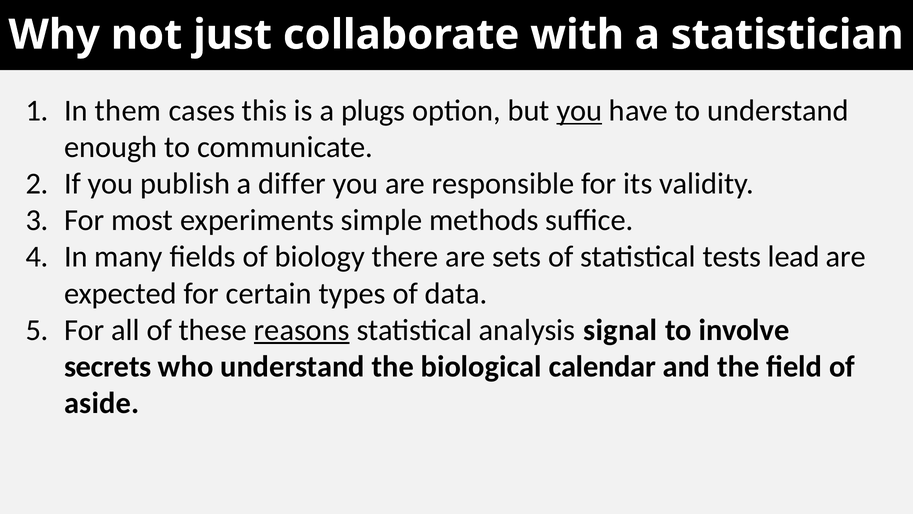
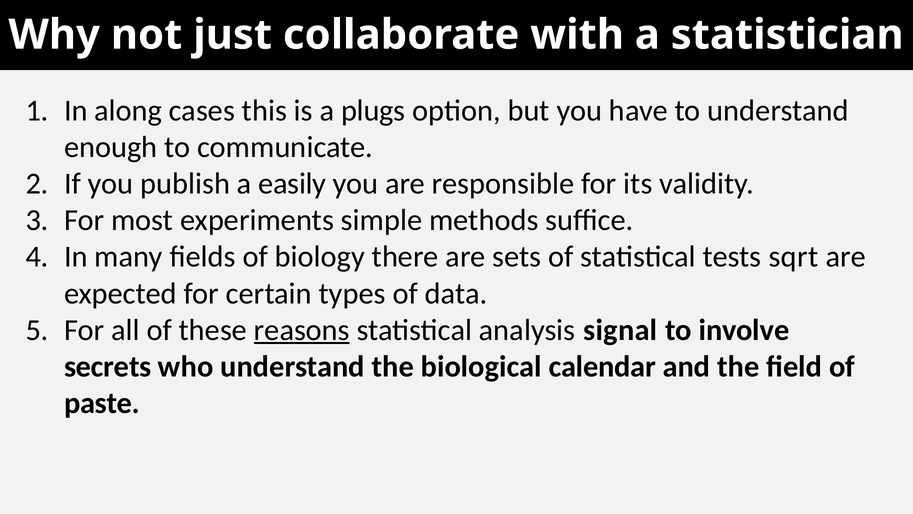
them: them -> along (128, 111)
you underline: present -> none (579, 111)
differ: differ -> easily (292, 184)
lead: lead -> sqrt (793, 257)
aside: aside -> paste (102, 403)
